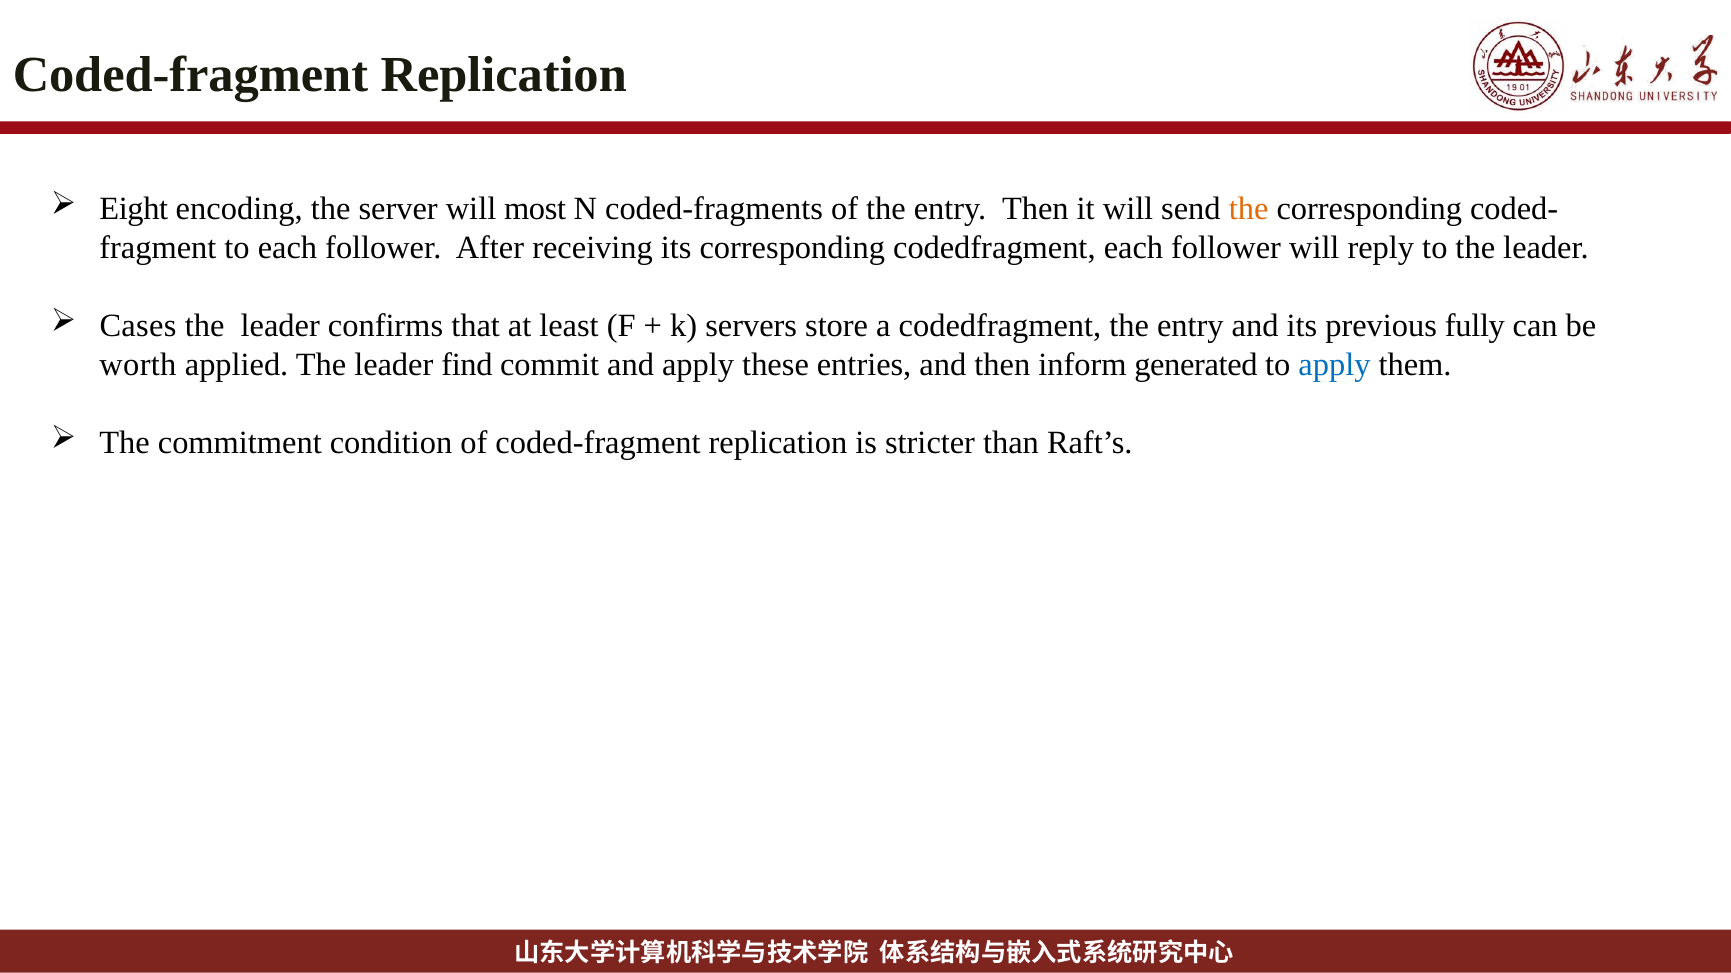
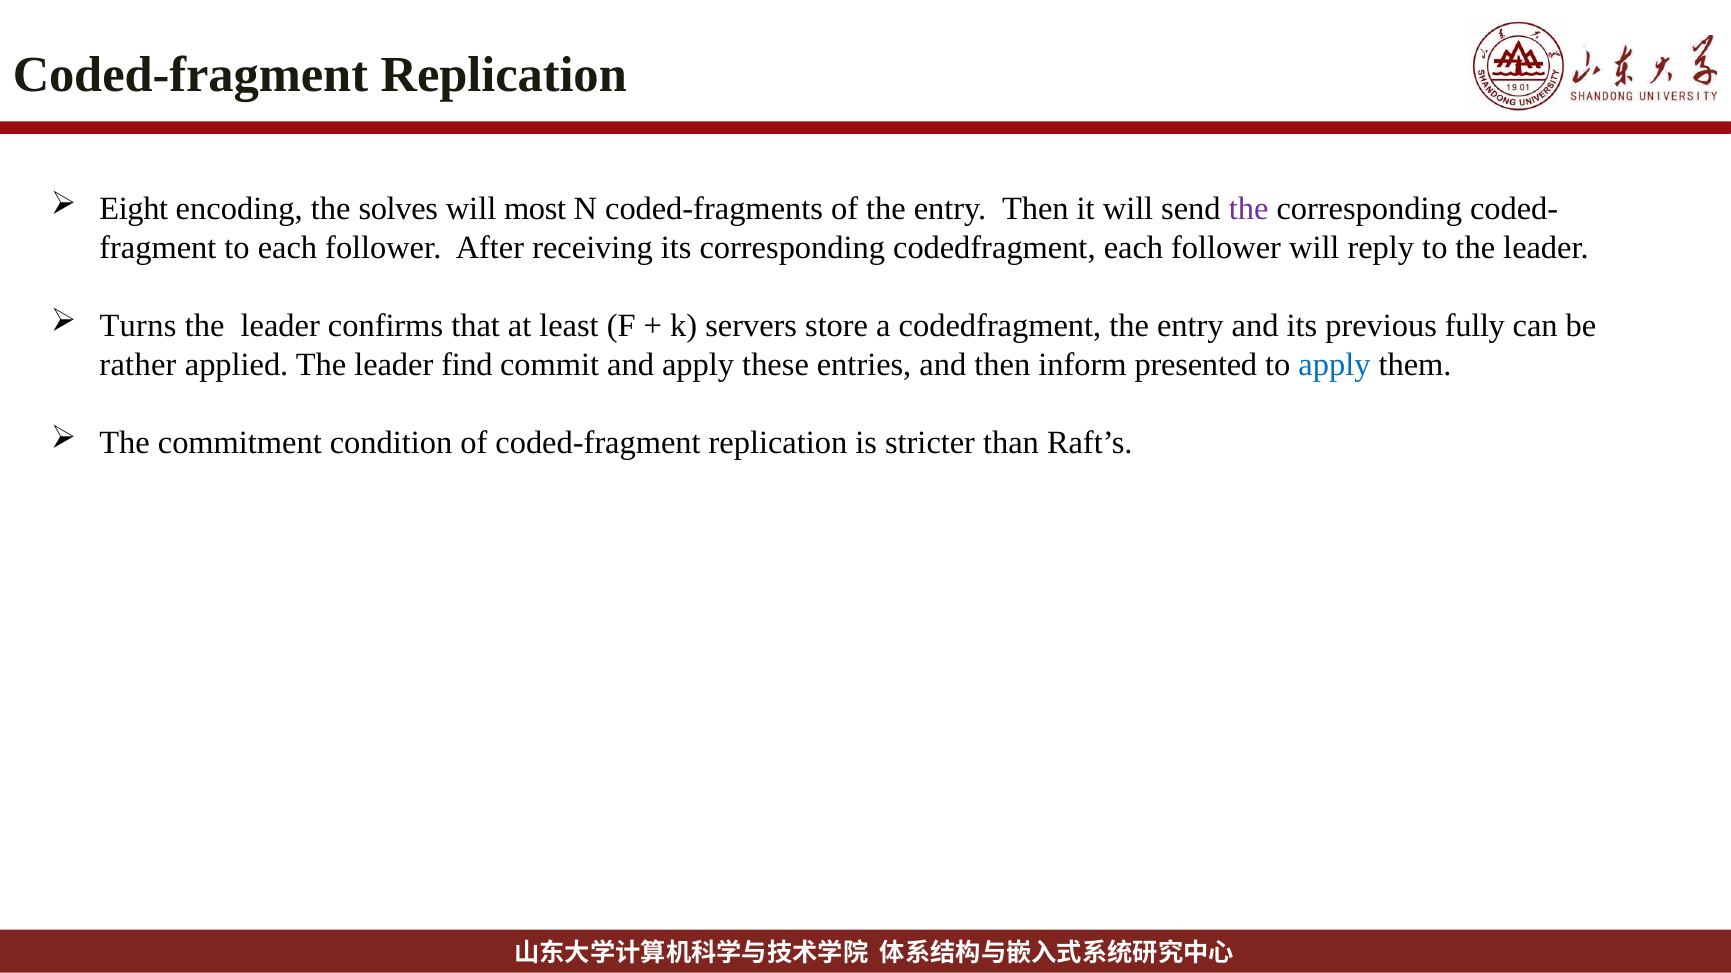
server: server -> solves (398, 209)
the colour: orange -> purple (1249, 209)
Cases: Cases -> Turns (138, 326)
worth: worth -> rather (138, 365)
generated: generated -> presented (1196, 365)
